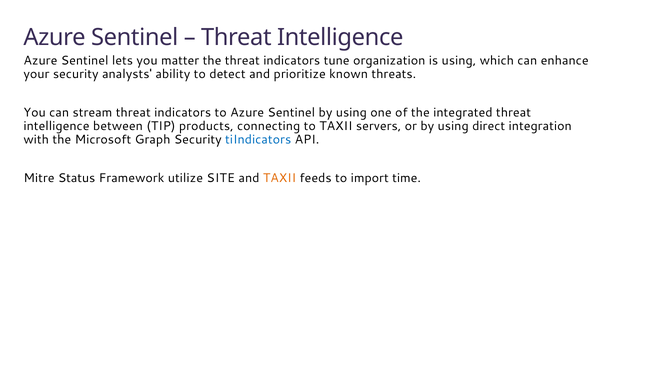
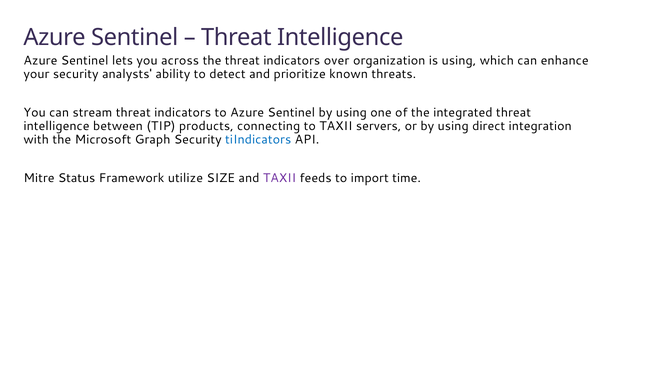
matter: matter -> across (180, 61)
tune: tune -> over (337, 61)
SITE: SITE -> SIZE (221, 178)
TAXII colour: orange -> purple (280, 178)
